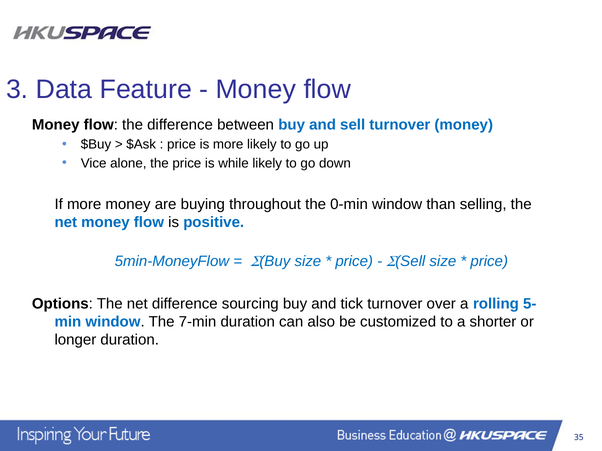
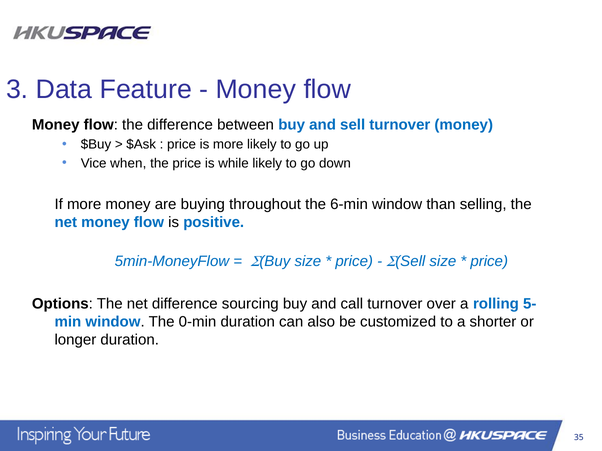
alone: alone -> when (128, 163)
0-min: 0-min -> 6-min (349, 205)
tick: tick -> call (352, 304)
7-min: 7-min -> 0-min (198, 322)
